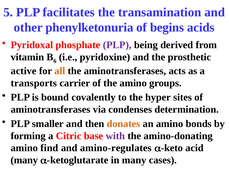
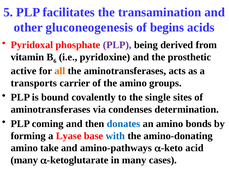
phenylketonuria: phenylketonuria -> gluconeogenesis (89, 28)
hyper: hyper -> single (158, 98)
smaller: smaller -> coming (48, 124)
donates colour: orange -> blue (124, 124)
Citric: Citric -> Lyase (69, 136)
with colour: purple -> blue (115, 136)
find: find -> take (49, 149)
amino-regulates: amino-regulates -> amino-pathways (116, 149)
